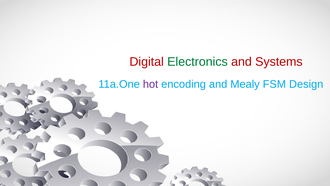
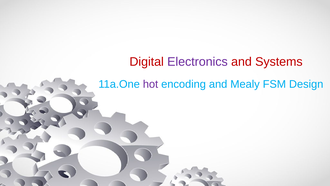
Electronics colour: green -> purple (197, 62)
